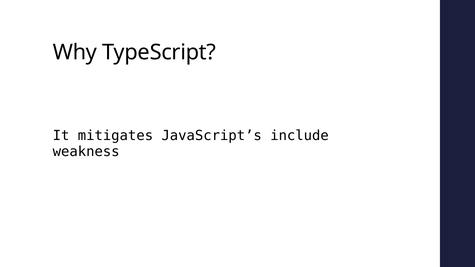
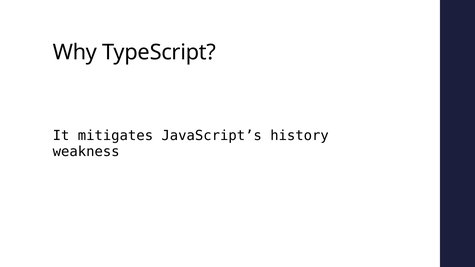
include: include -> history (300, 136)
